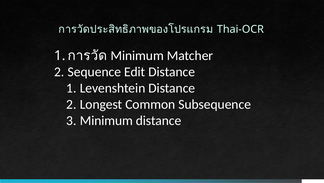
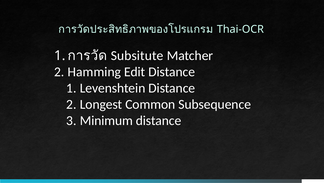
Minimum: Minimum -> Subsitute (137, 55)
Sequence: Sequence -> Hamming (94, 72)
